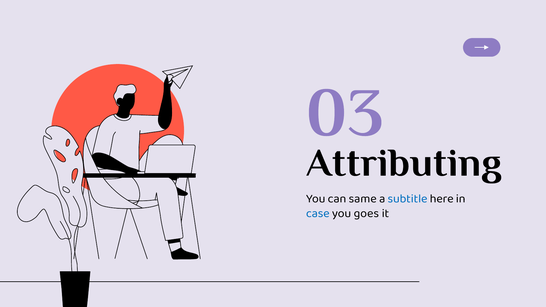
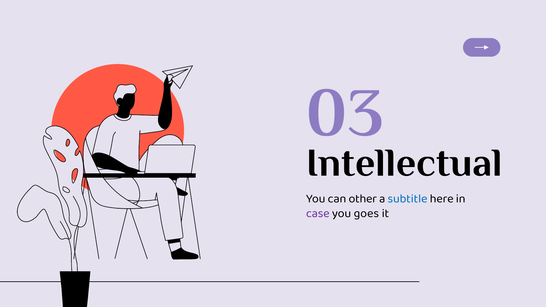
Attributing: Attributing -> Intellectual (404, 163)
same: same -> other (363, 199)
case colour: blue -> purple (318, 213)
